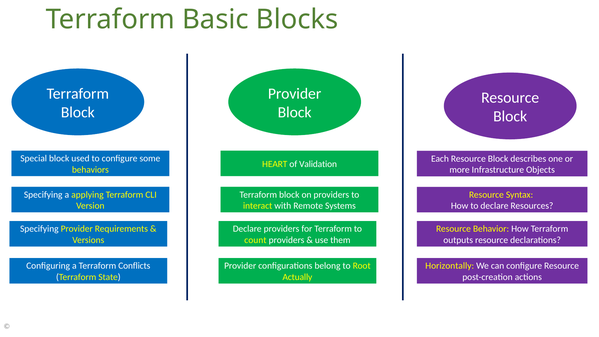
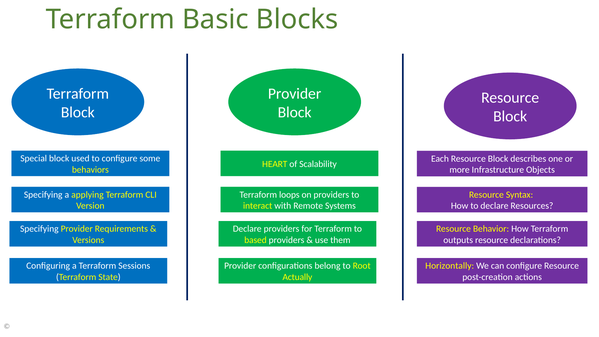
Validation: Validation -> Scalability (318, 164)
block: block -> loops (289, 195)
count: count -> based (255, 240)
Conflicts: Conflicts -> Sessions (134, 266)
